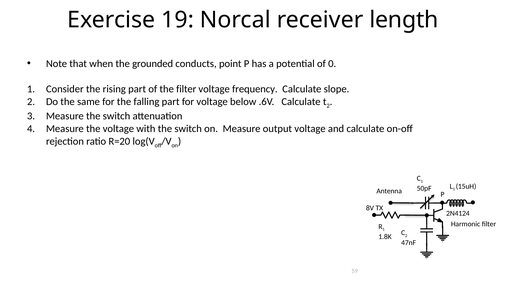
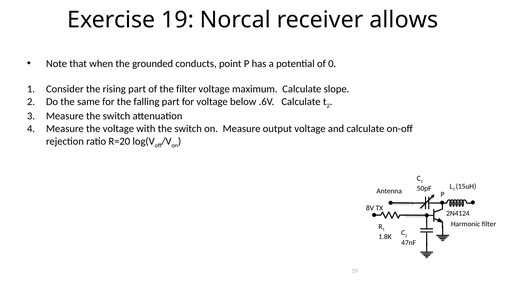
length: length -> allows (404, 20)
frequency: frequency -> maximum (255, 89)
